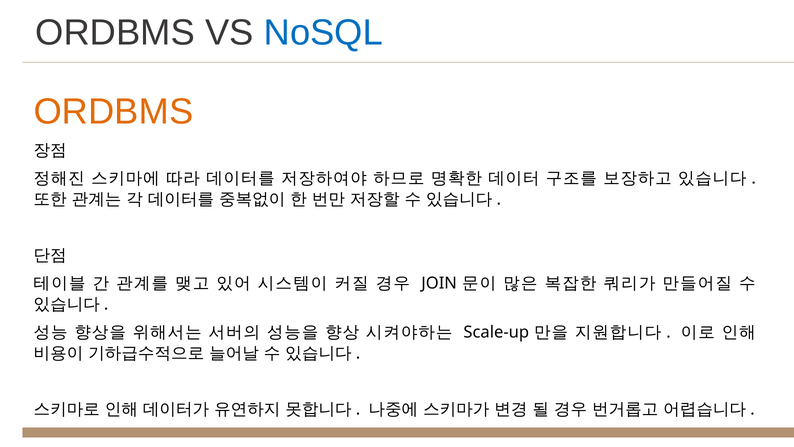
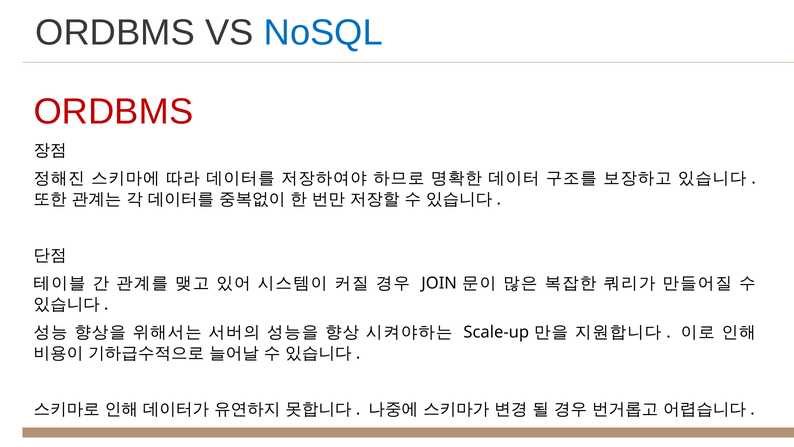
ORDBMS colour: orange -> red (113, 112)
